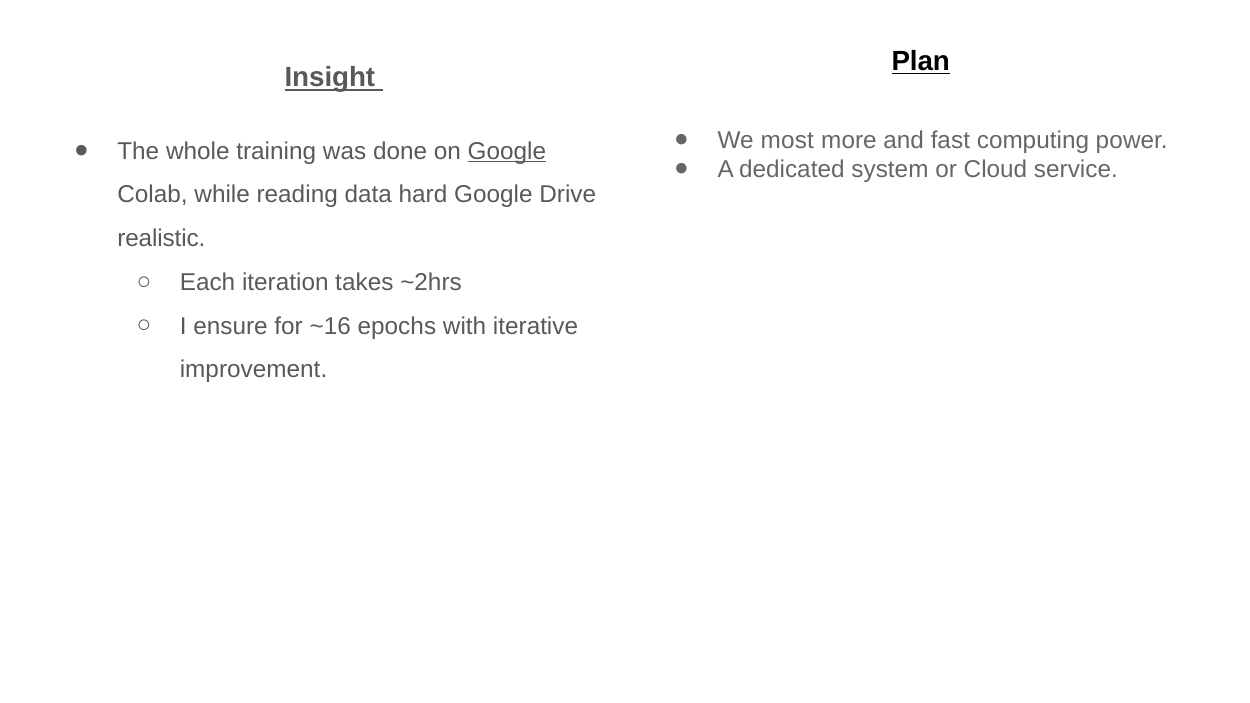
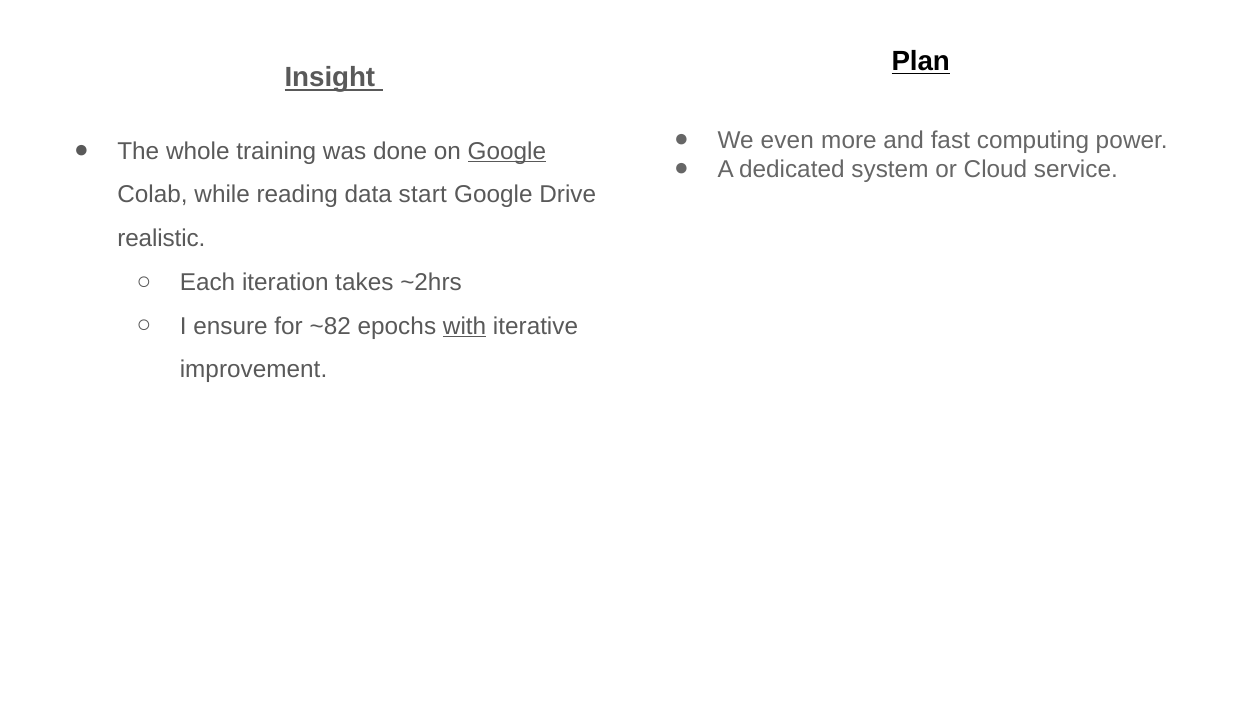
most: most -> even (787, 140)
hard: hard -> start (423, 195)
~16: ~16 -> ~82 (330, 326)
with underline: none -> present (465, 326)
